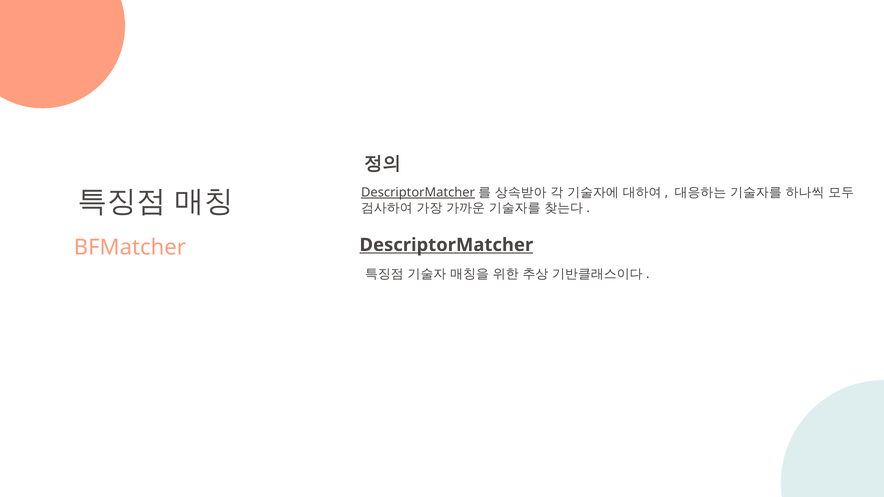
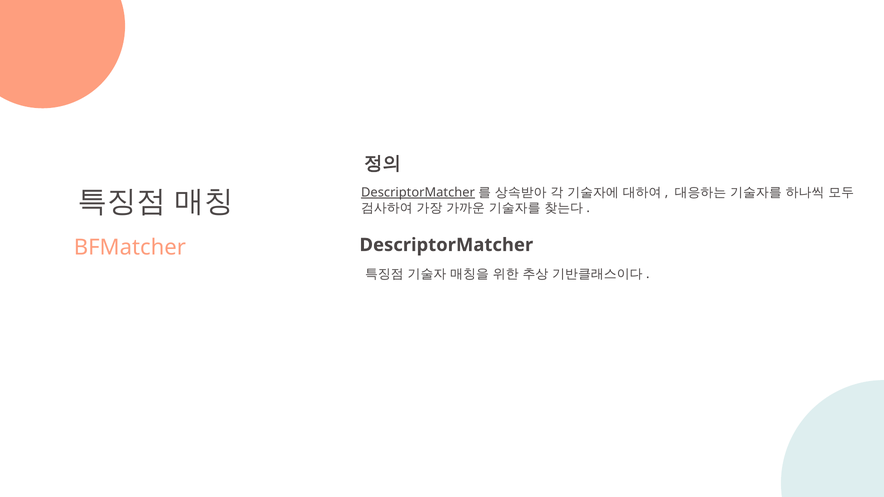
DescriptorMatcher underline: present -> none (446, 245)
